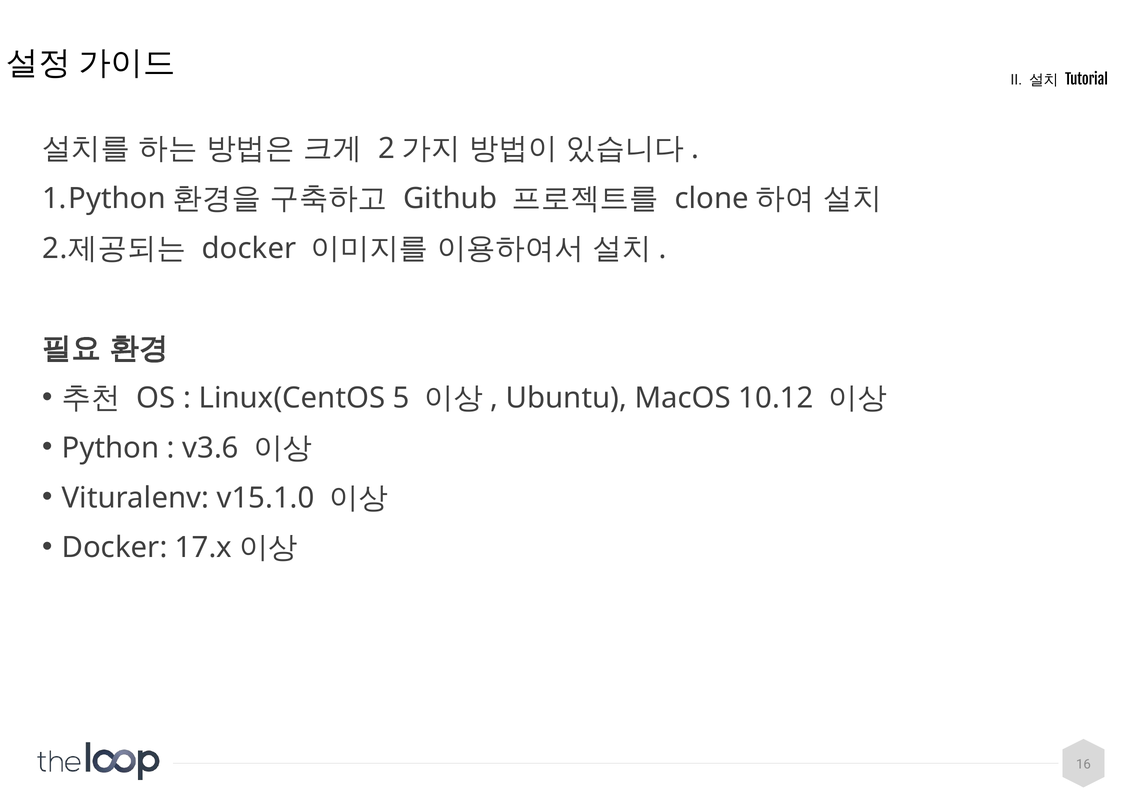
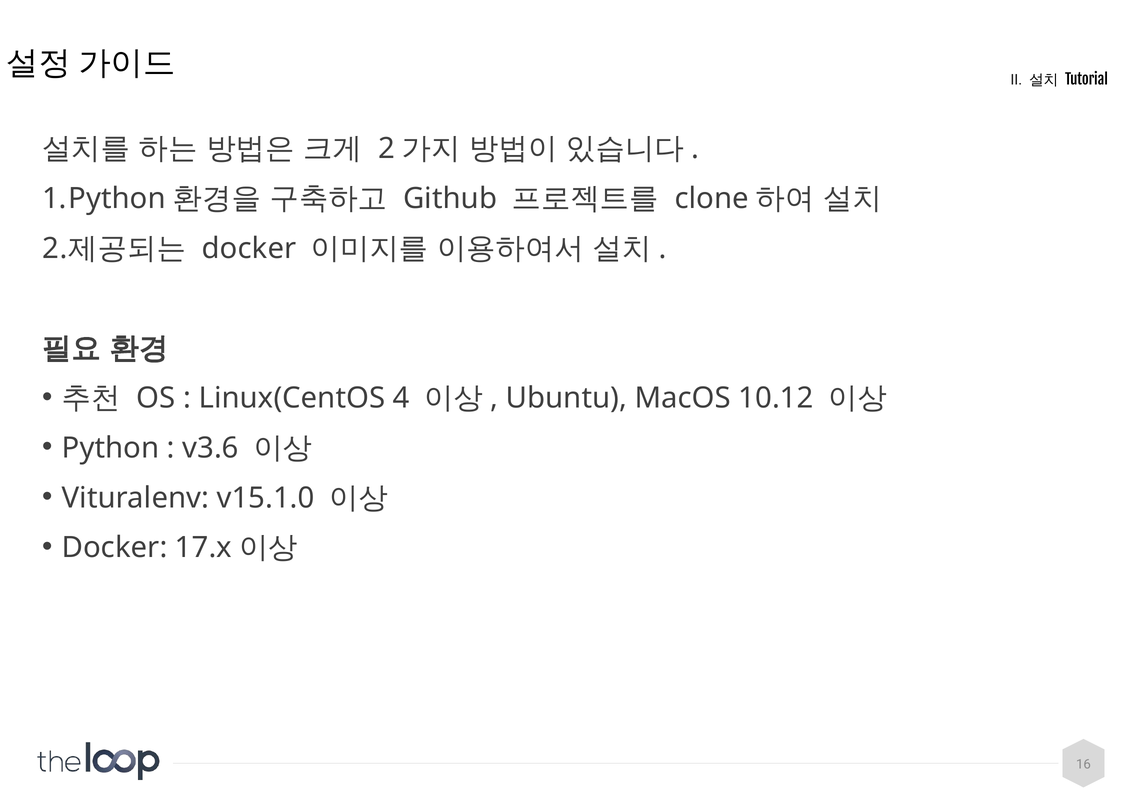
5: 5 -> 4 (401, 398)
